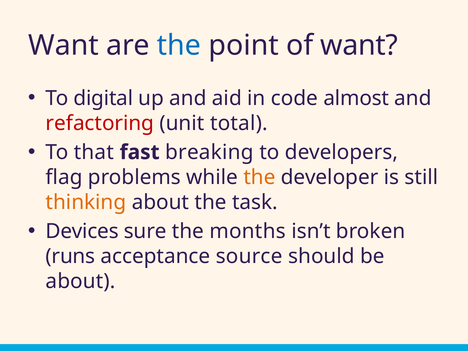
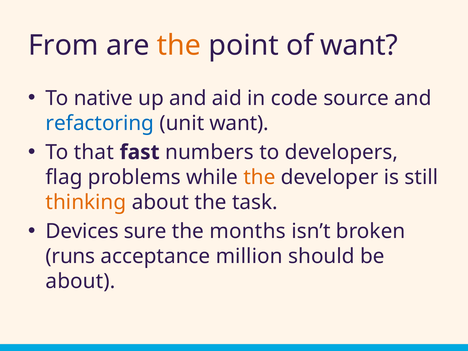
Want: Want -> From (63, 45)
the colour: blue -> orange (179, 45)
digital: digital -> native (103, 98)
almost: almost -> source (356, 98)
refactoring colour: red -> blue (100, 123)
unit total: total -> want (239, 123)
breaking: breaking -> numbers (209, 152)
source: source -> million (249, 256)
